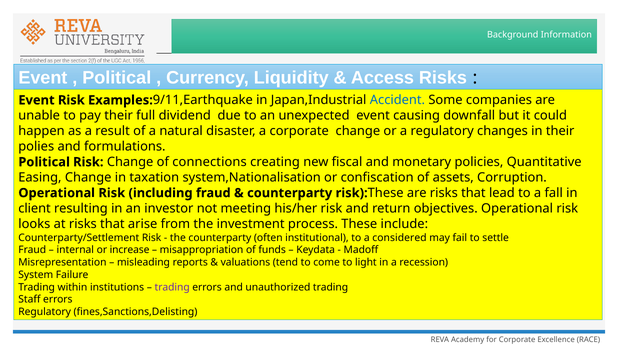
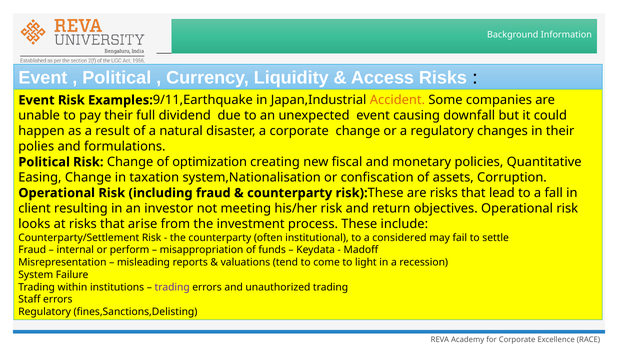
Accident colour: blue -> orange (397, 100)
connections: connections -> optimization (210, 162)
increase: increase -> perform (130, 250)
